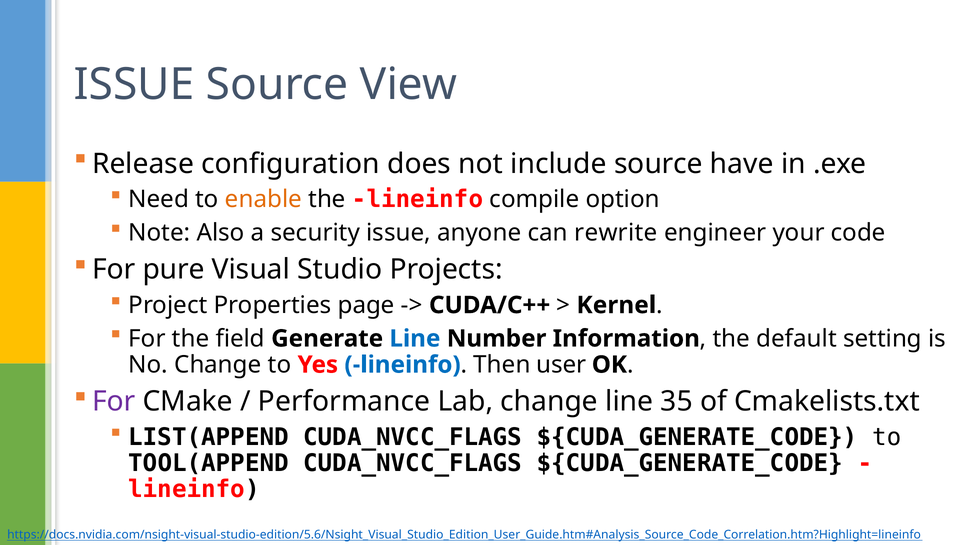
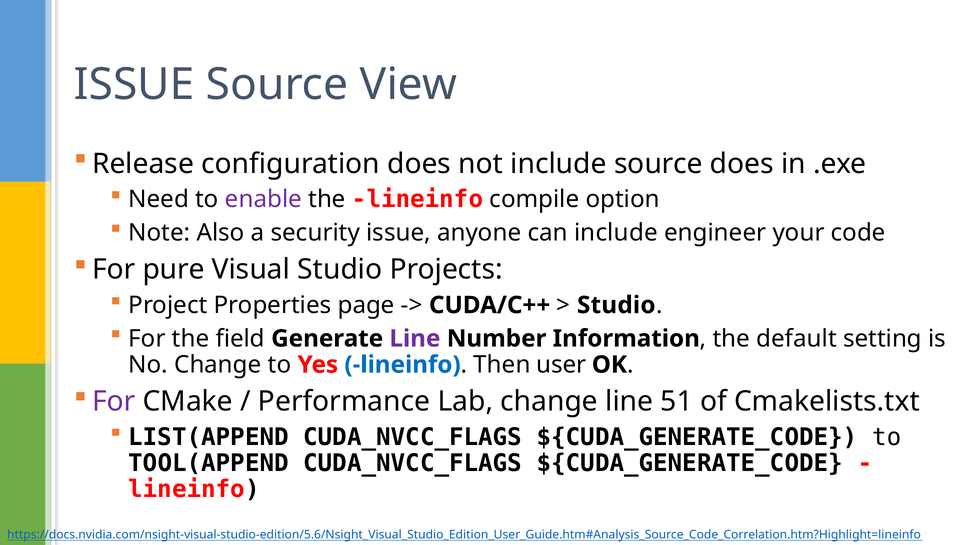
source have: have -> does (742, 164)
enable colour: orange -> purple (263, 199)
can rewrite: rewrite -> include (616, 233)
Kernel: Kernel -> Studio (616, 305)
Line colour: blue -> purple (415, 339)
35: 35 -> 51 (677, 401)
